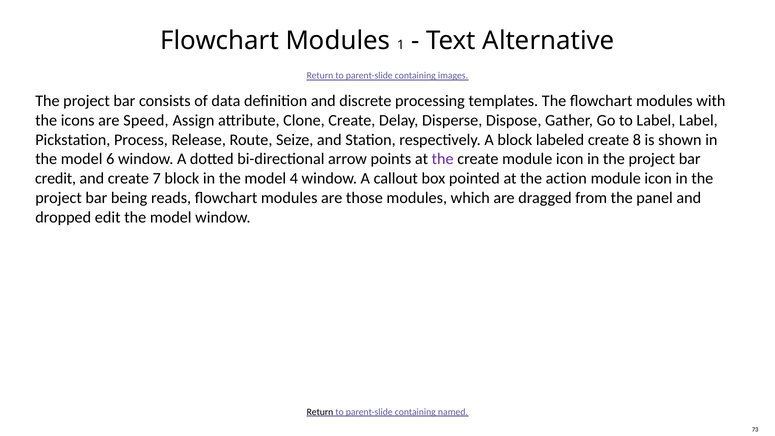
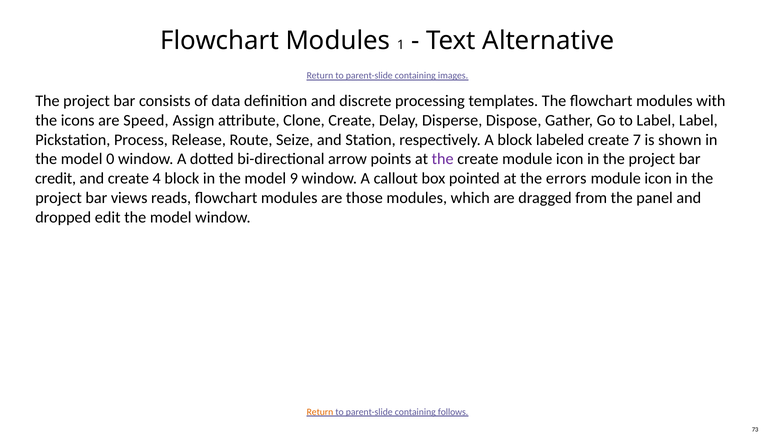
8: 8 -> 7 (637, 140)
6: 6 -> 0 (110, 159)
7: 7 -> 4 (157, 178)
4: 4 -> 9 (294, 178)
action: action -> errors (566, 178)
being: being -> views (129, 198)
Return colour: black -> orange (320, 412)
named: named -> follows (453, 412)
